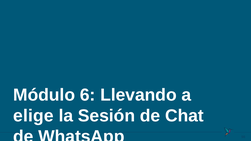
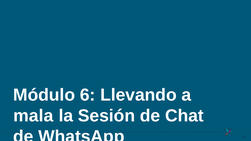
elige: elige -> mala (33, 116)
